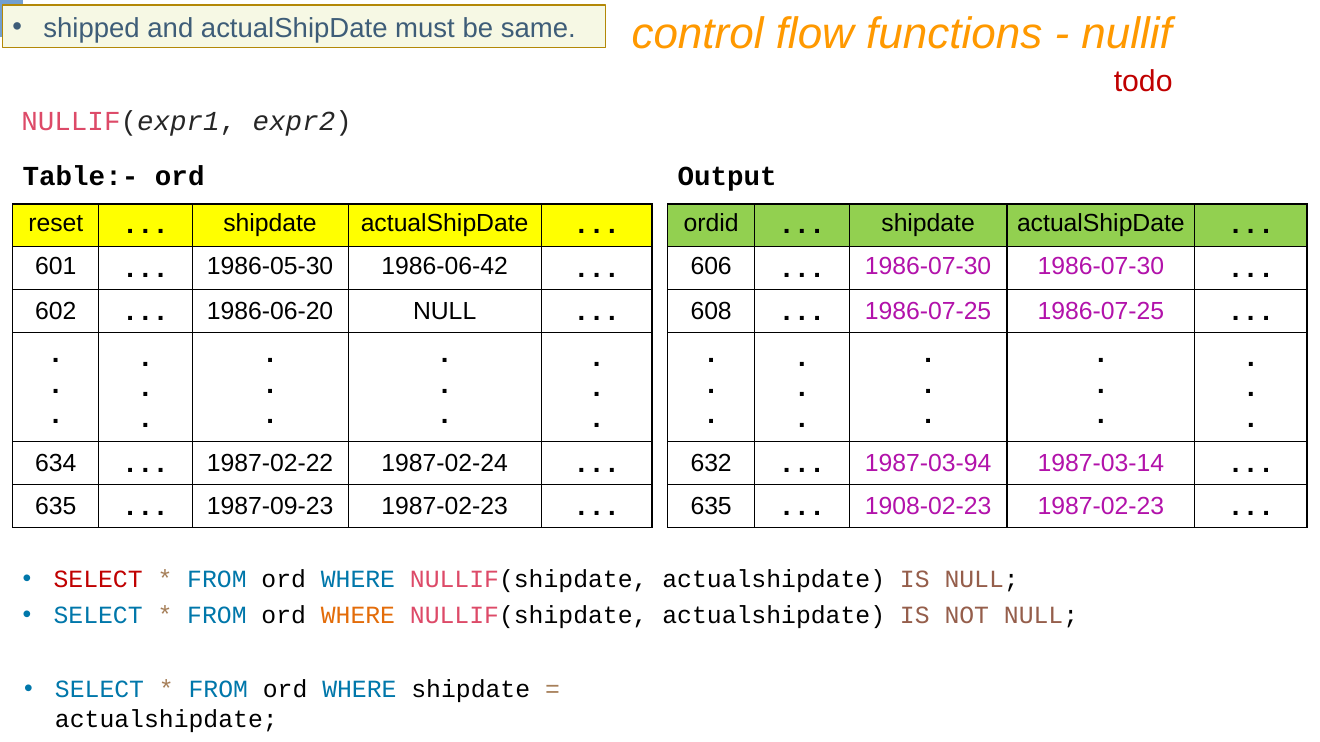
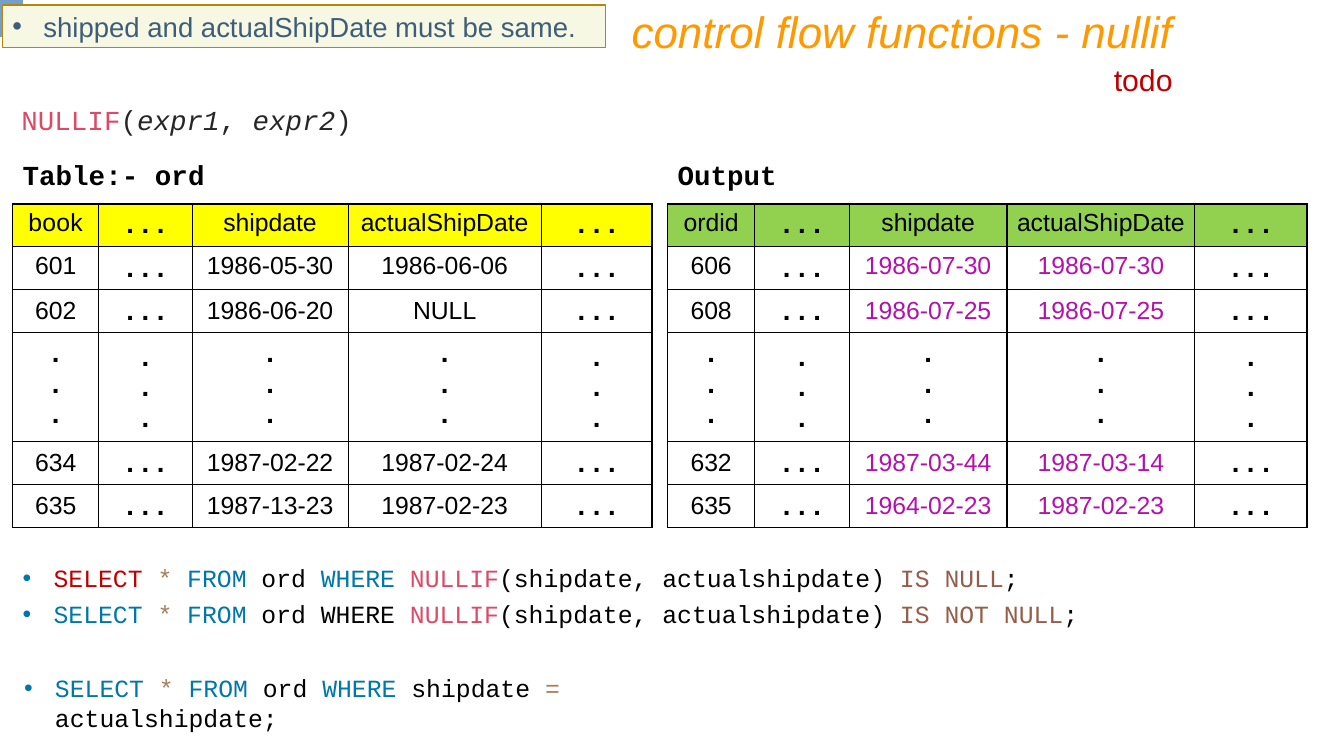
reset: reset -> book (56, 223)
1986-06-42: 1986-06-42 -> 1986-06-06 (445, 266)
1987-03-94: 1987-03-94 -> 1987-03-44 (928, 464)
1987-09-23: 1987-09-23 -> 1987-13-23 (270, 507)
1908-02-23: 1908-02-23 -> 1964-02-23 (928, 507)
WHERE colour: orange -> black (358, 616)
